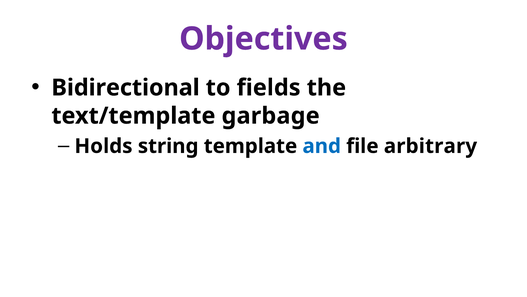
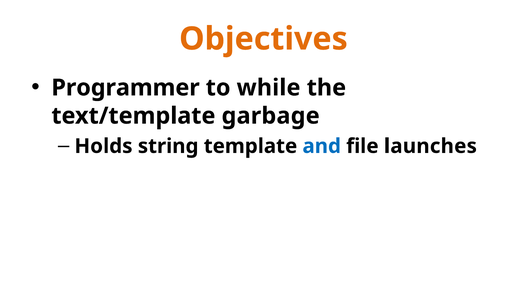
Objectives colour: purple -> orange (263, 39)
Bidirectional: Bidirectional -> Programmer (126, 88)
fields: fields -> while (269, 88)
arbitrary: arbitrary -> launches (430, 146)
